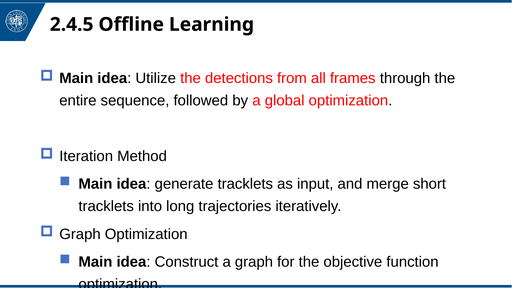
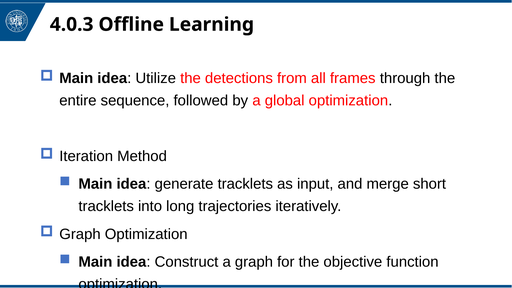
2.4.5: 2.4.5 -> 4.0.3 (72, 24)
